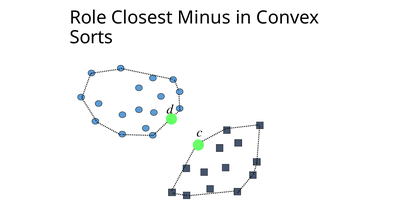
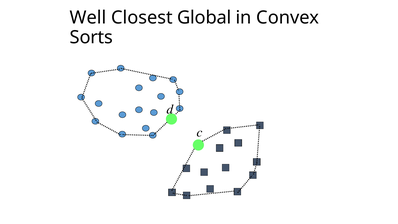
Role: Role -> Well (88, 18)
Minus: Minus -> Global (204, 18)
